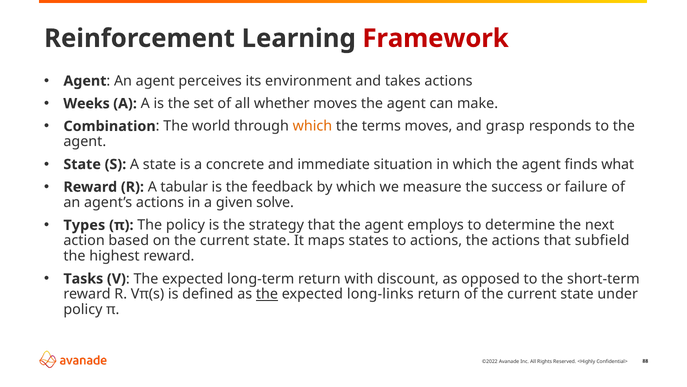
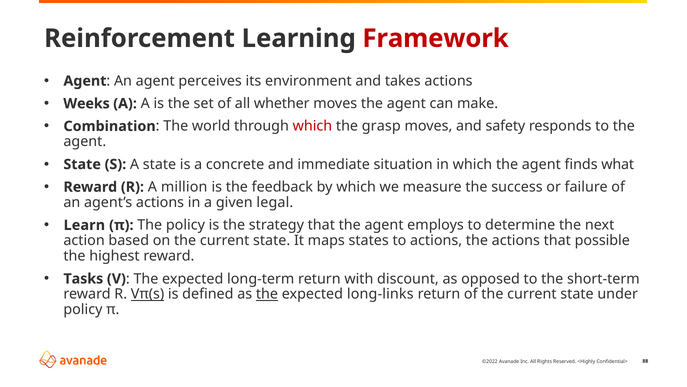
which colour: orange -> red (312, 126)
terms: terms -> grasp (381, 126)
grasp: grasp -> safety (505, 126)
tabular: tabular -> million (184, 187)
solve: solve -> legal (275, 202)
Types: Types -> Learn (84, 225)
subfield: subfield -> possible (602, 240)
Vπ(s underline: none -> present (148, 294)
